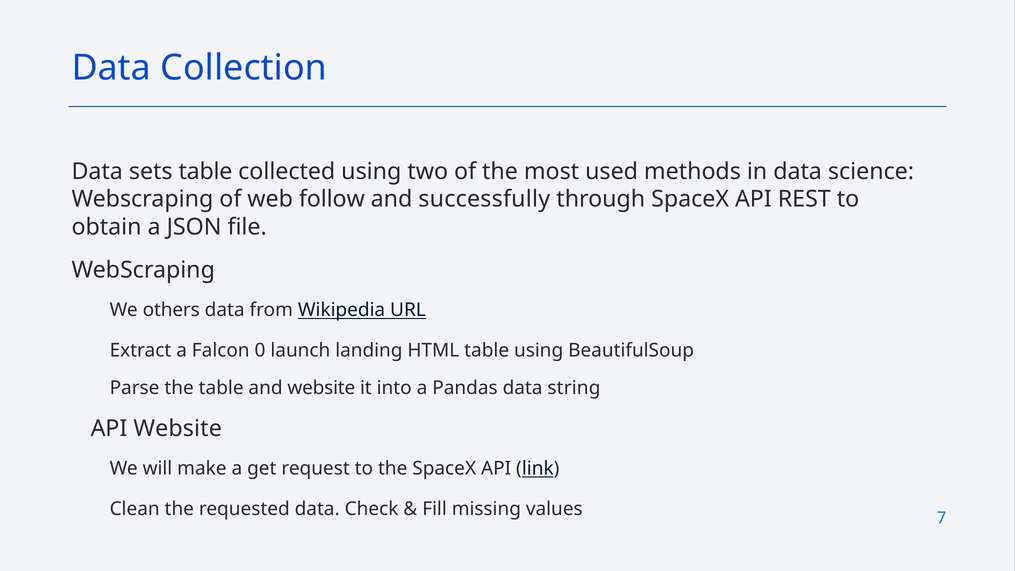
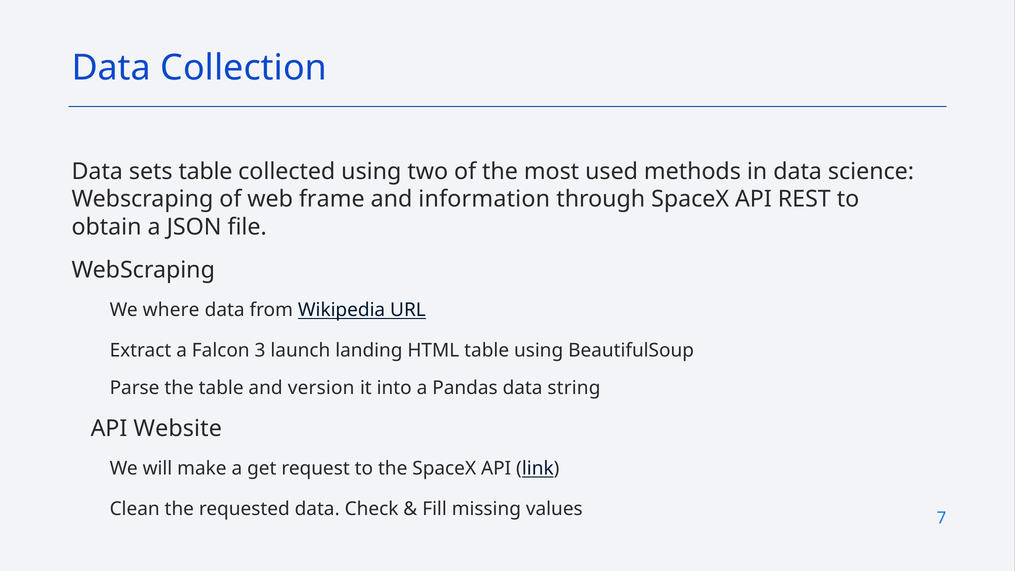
follow: follow -> frame (332, 199)
successfully: successfully -> information (484, 199)
others: others -> where (171, 310)
0: 0 -> 3 (260, 350)
and website: website -> version (321, 388)
